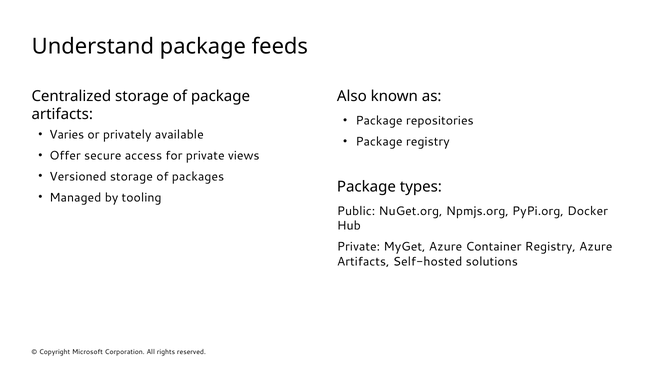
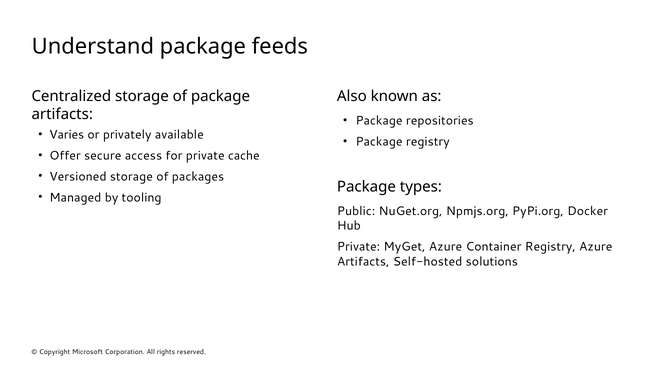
views: views -> cache (244, 156)
